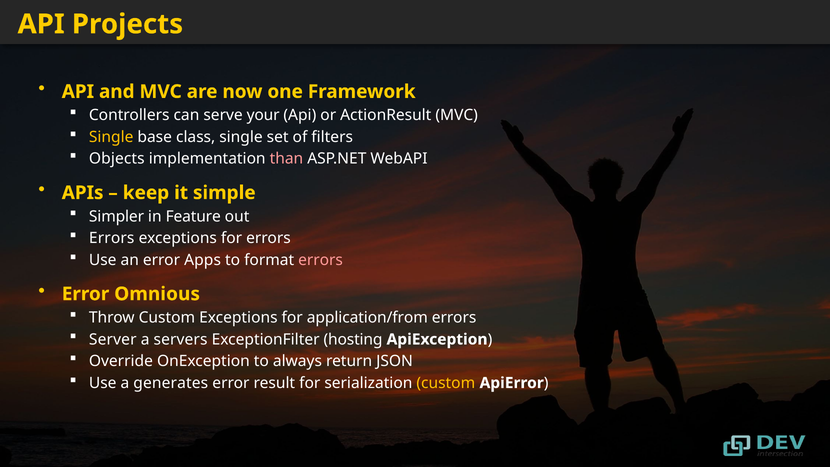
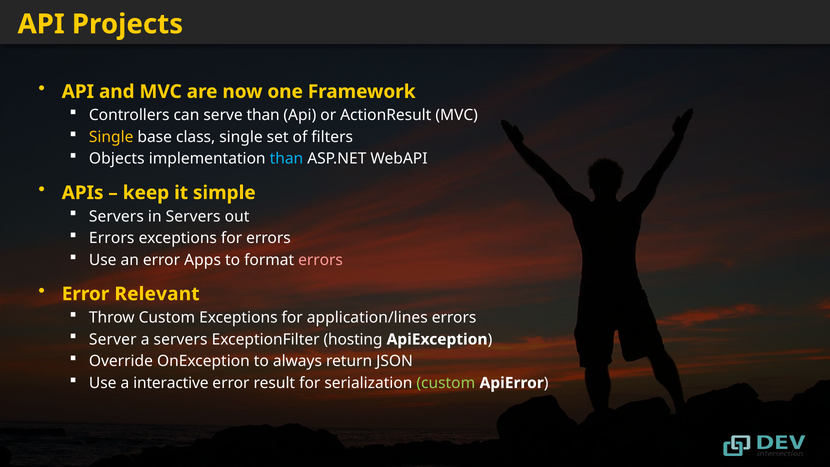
serve your: your -> than (263, 115)
than colour: pink -> light blue (286, 159)
Simpler: Simpler -> Servers (116, 216)
in Feature: Feature -> Servers (193, 216)
Omnious: Omnious -> Relevant (157, 294)
application/from: application/from -> application/lines (367, 317)
generates: generates -> interactive (171, 383)
custom colour: yellow -> light green (446, 383)
